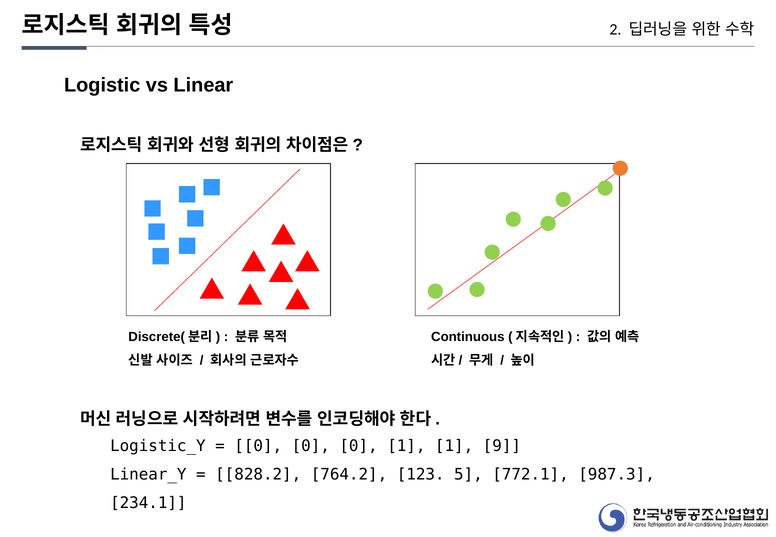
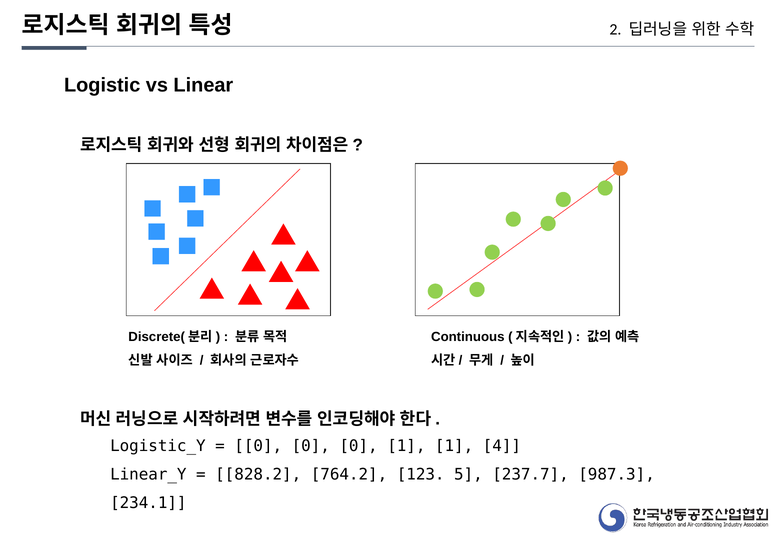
9: 9 -> 4 (502, 446)
772.1: 772.1 -> 237.7 (531, 475)
